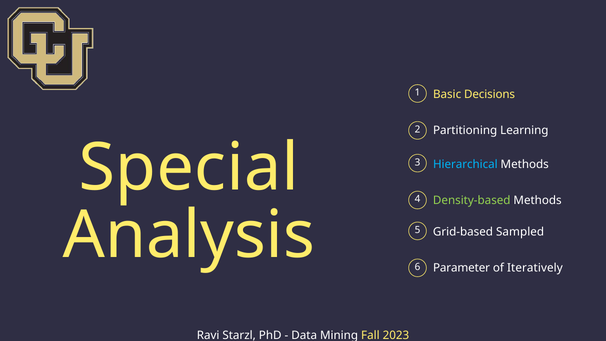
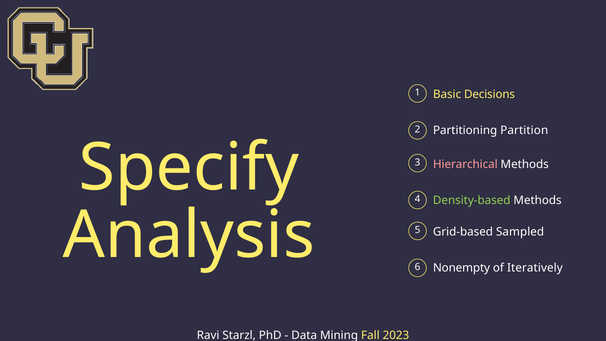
Learning: Learning -> Partition (524, 130)
Special: Special -> Specify (189, 168)
Hierarchical colour: light blue -> pink (465, 164)
Parameter: Parameter -> Nonempty (462, 268)
